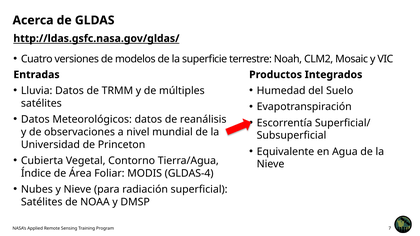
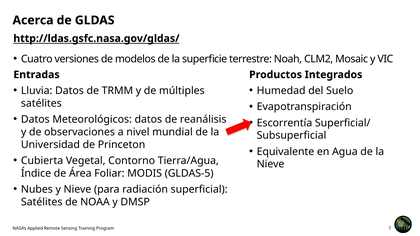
GLDAS-4: GLDAS-4 -> GLDAS-5 (189, 173)
